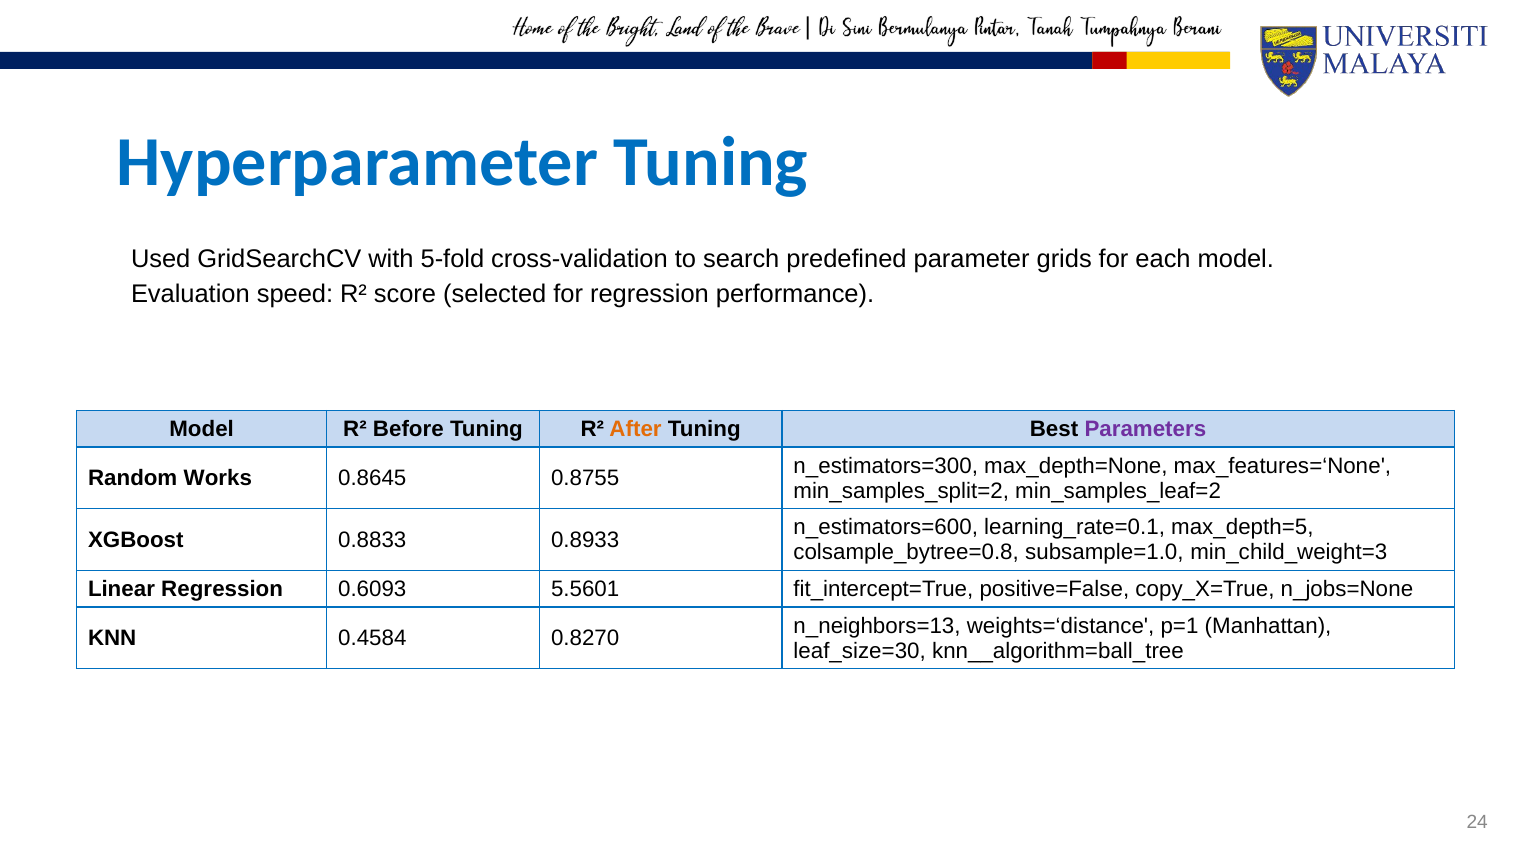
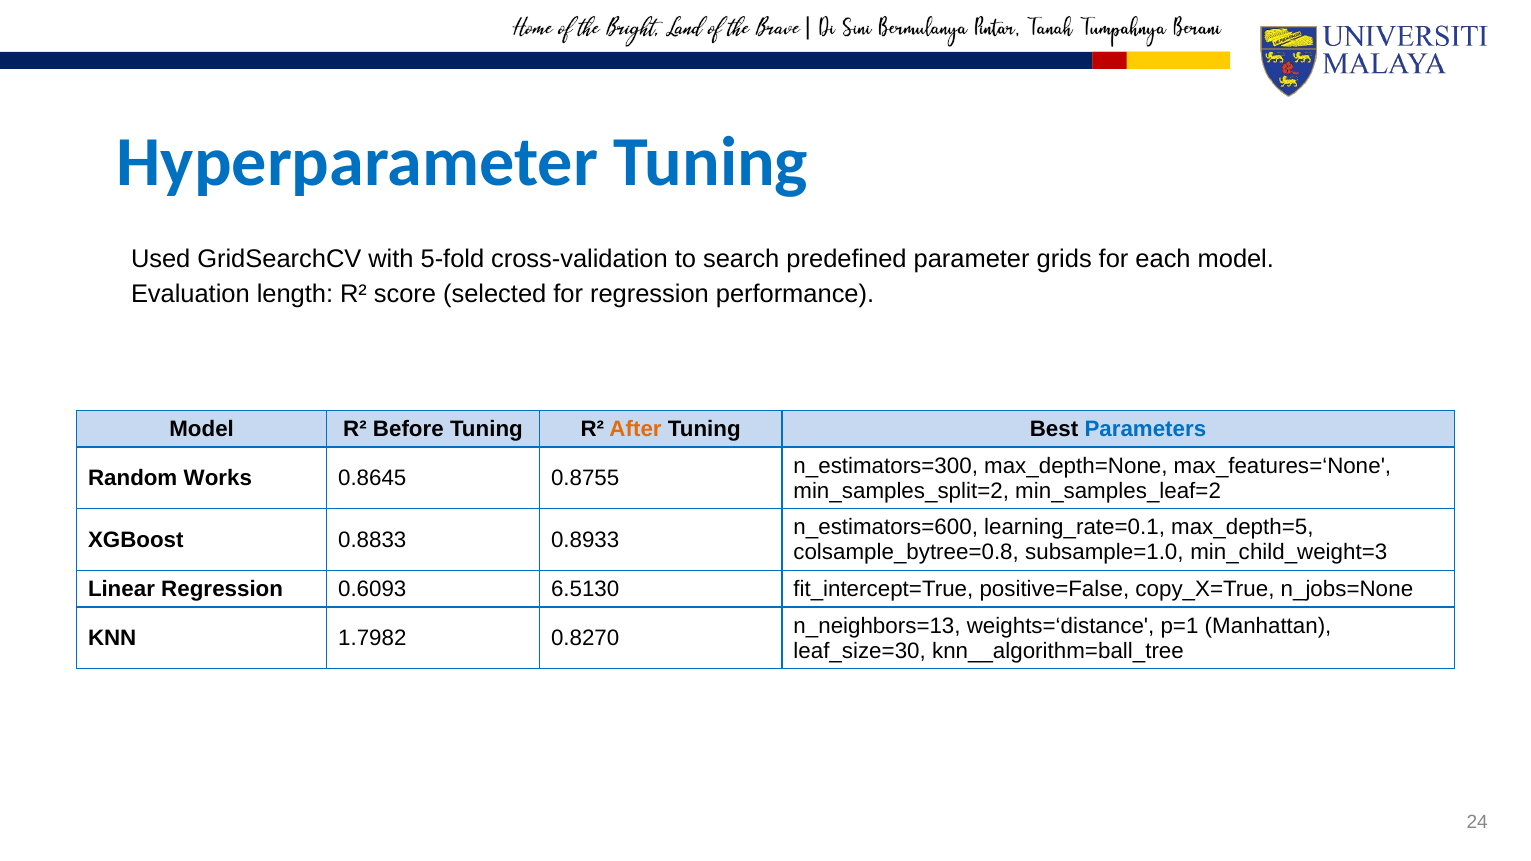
speed: speed -> length (295, 294)
Parameters colour: purple -> blue (1145, 429)
5.5601: 5.5601 -> 6.5130 (585, 589)
0.4584: 0.4584 -> 1.7982 (372, 638)
